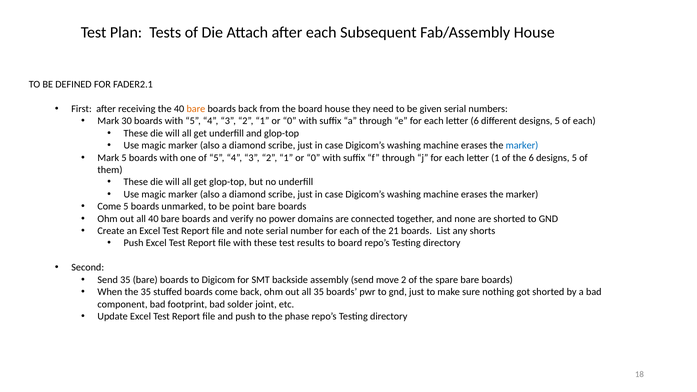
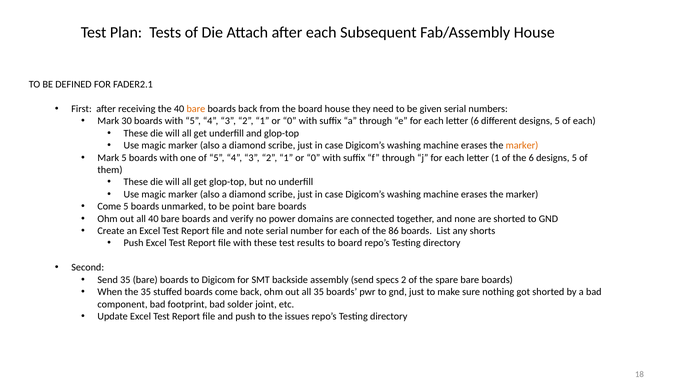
marker colour: blue -> orange (522, 146)
21: 21 -> 86 (394, 231)
move: move -> specs (387, 280)
phase: phase -> issues (297, 316)
